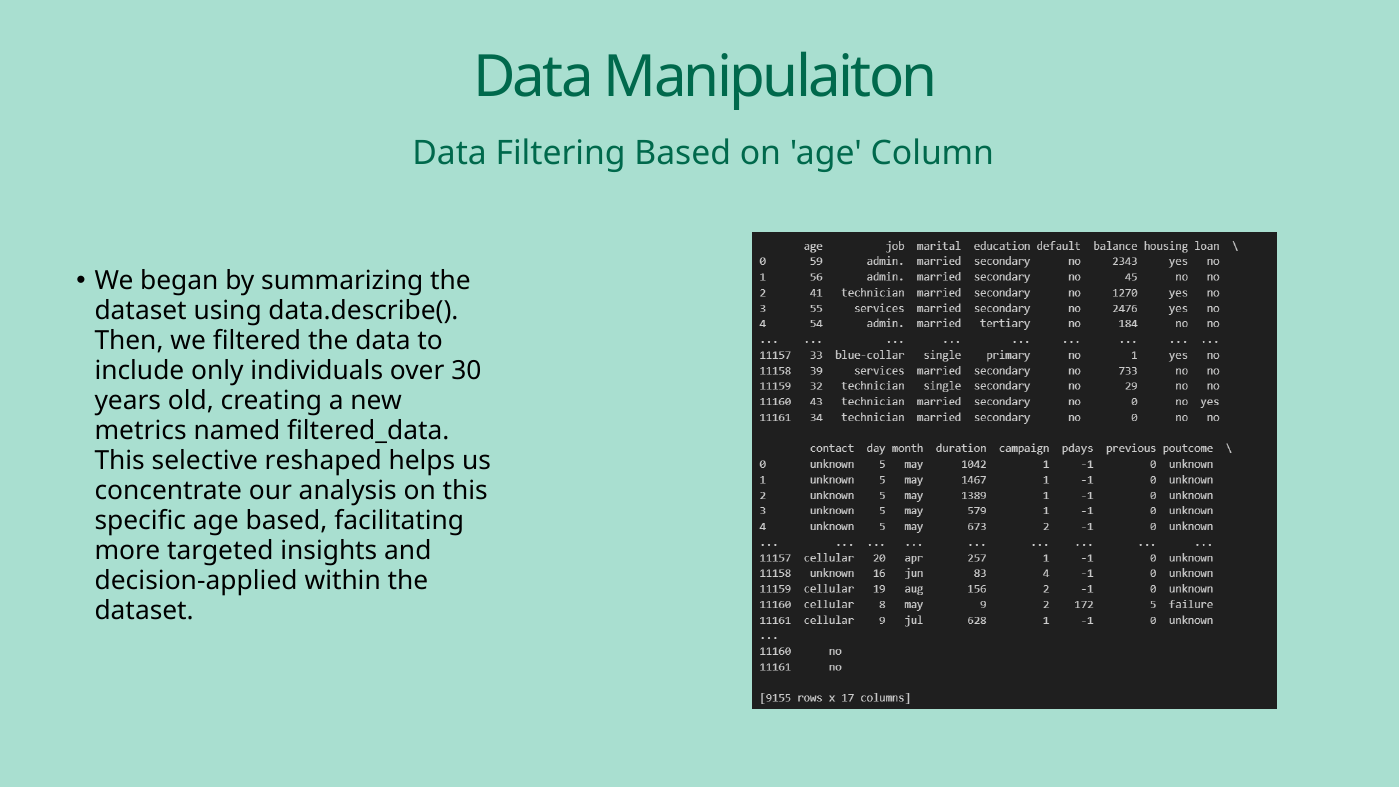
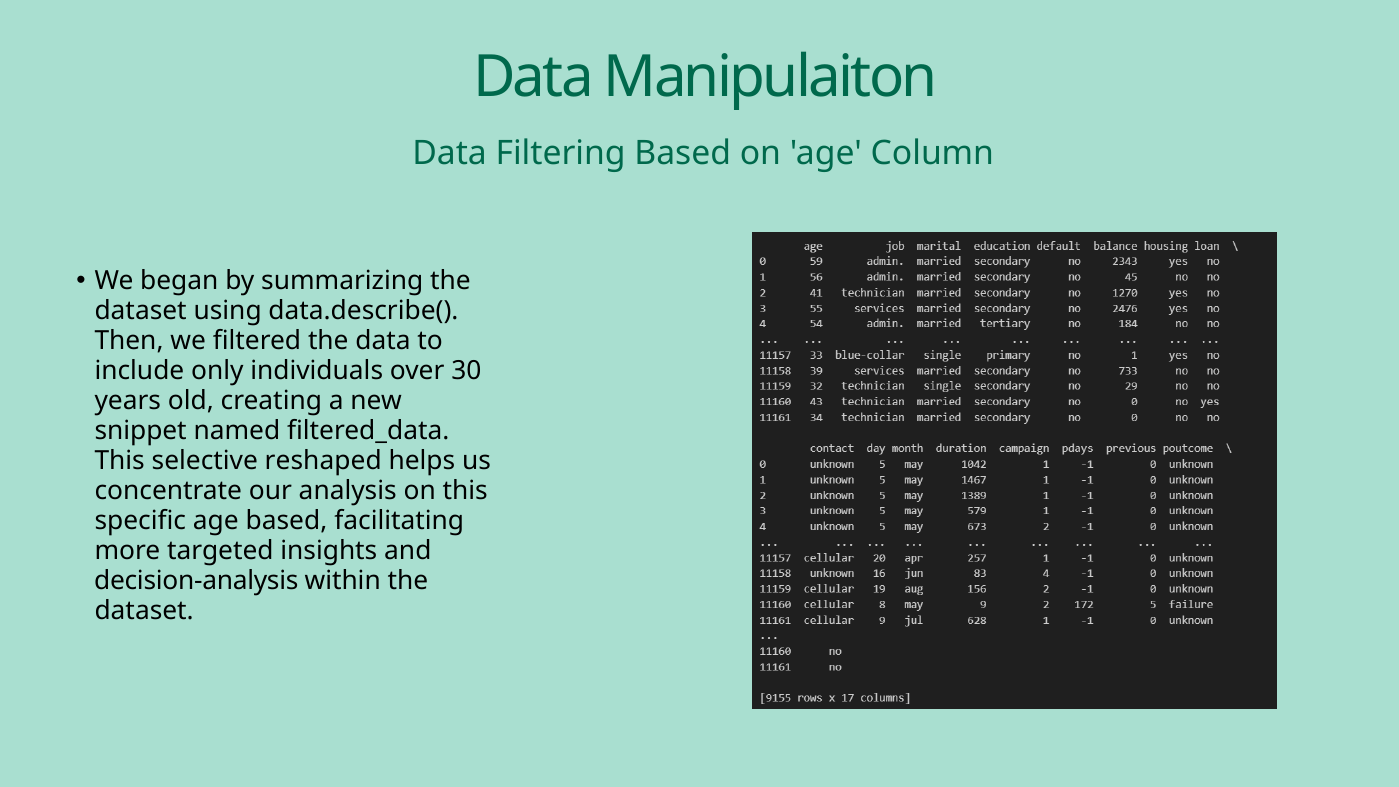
metrics: metrics -> snippet (141, 431)
decision-applied: decision-applied -> decision-analysis (196, 581)
